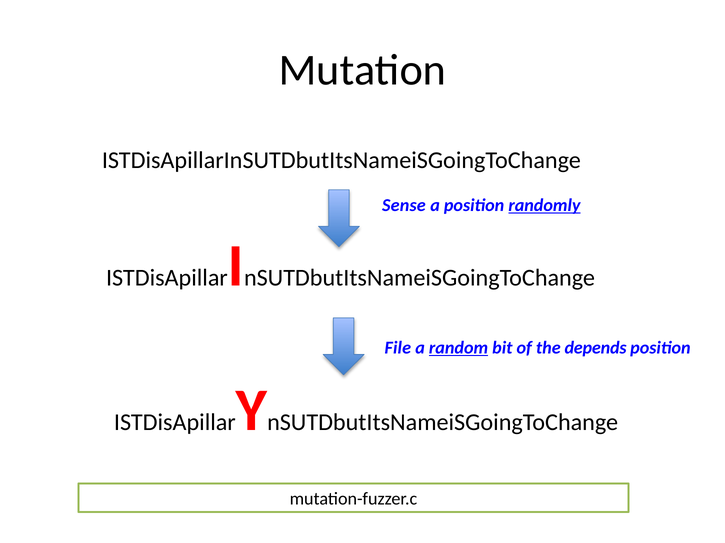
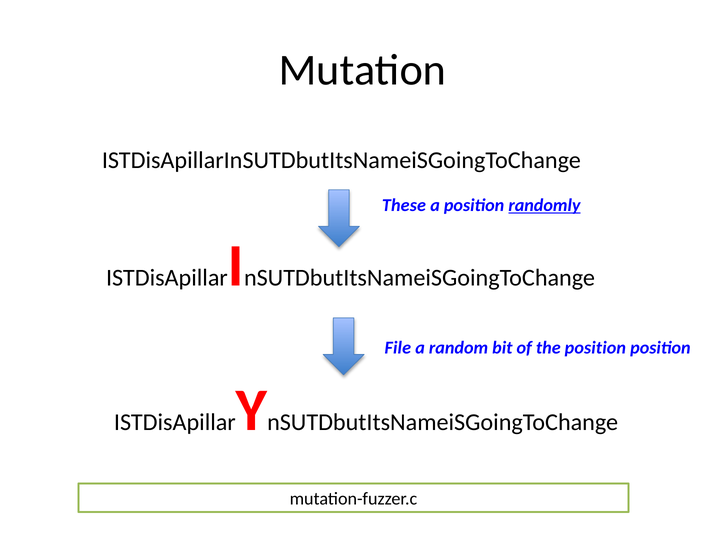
Sense: Sense -> These (404, 206)
random underline: present -> none (459, 348)
the depends: depends -> position (595, 348)
